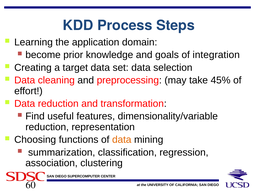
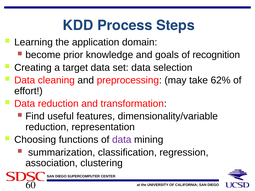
integration: integration -> recognition (216, 55)
45%: 45% -> 62% (221, 80)
data colour: orange -> purple (122, 140)
